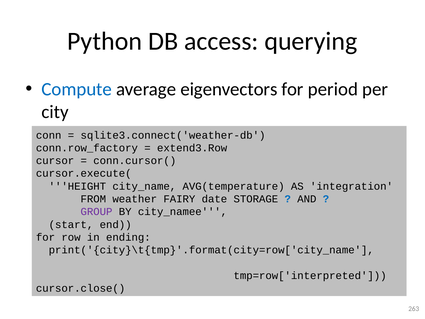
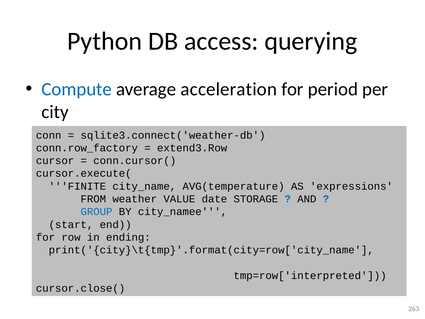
eigenvectors: eigenvectors -> acceleration (229, 89)
HEIGHT: HEIGHT -> FINITE (77, 186)
integration: integration -> expressions (352, 186)
FAIRY: FAIRY -> VALUE (179, 199)
GROUP colour: purple -> blue (97, 212)
